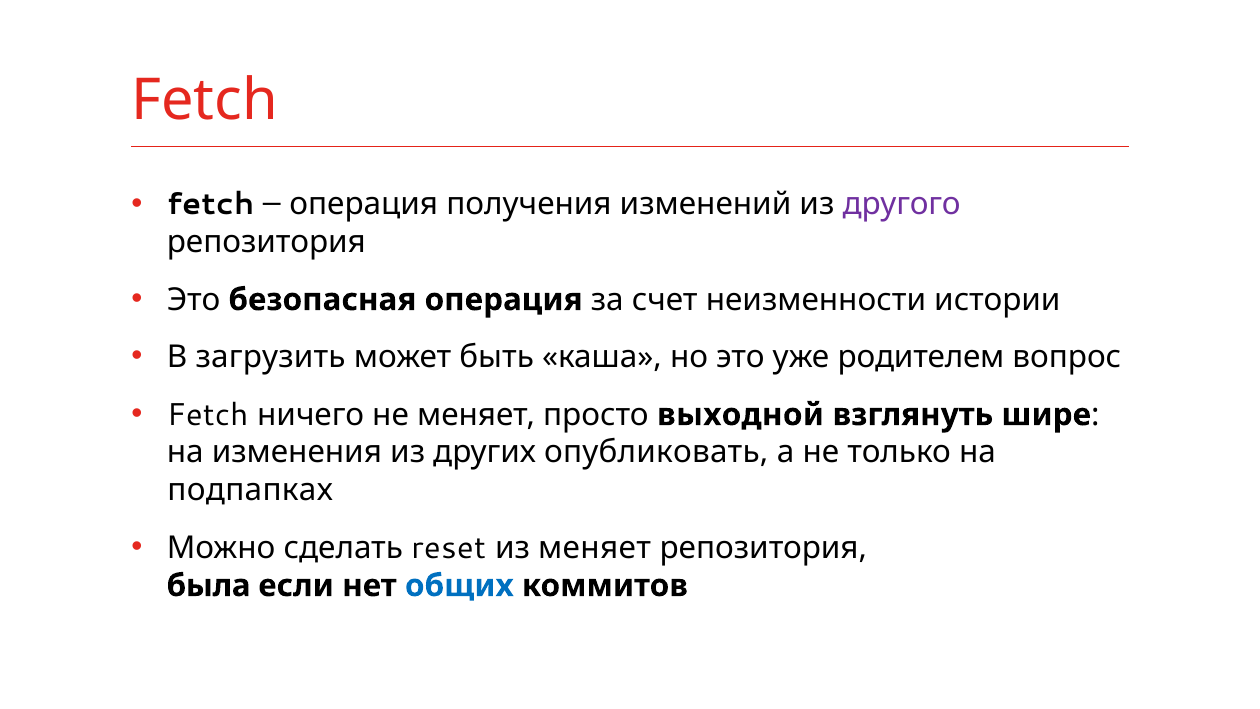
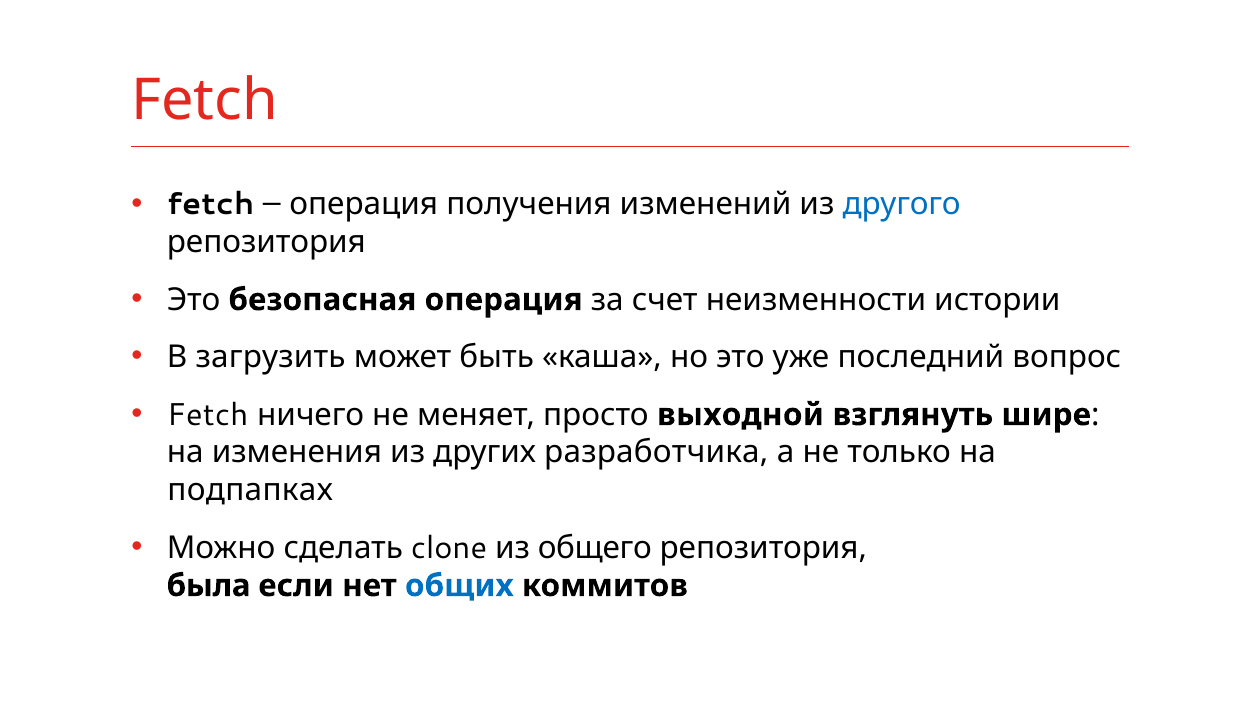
другого colour: purple -> blue (902, 204)
родителем: родителем -> последний (921, 357)
опубликовать: опубликовать -> разработчика (656, 452)
reset: reset -> clone (449, 548)
из меняет: меняет -> общего (595, 548)
